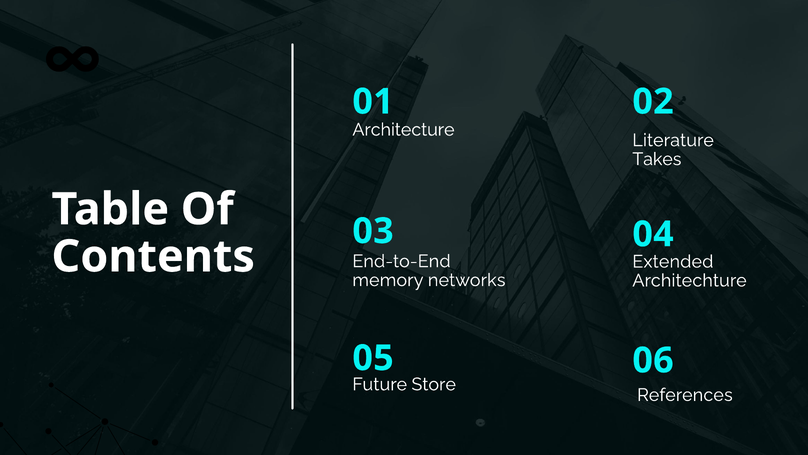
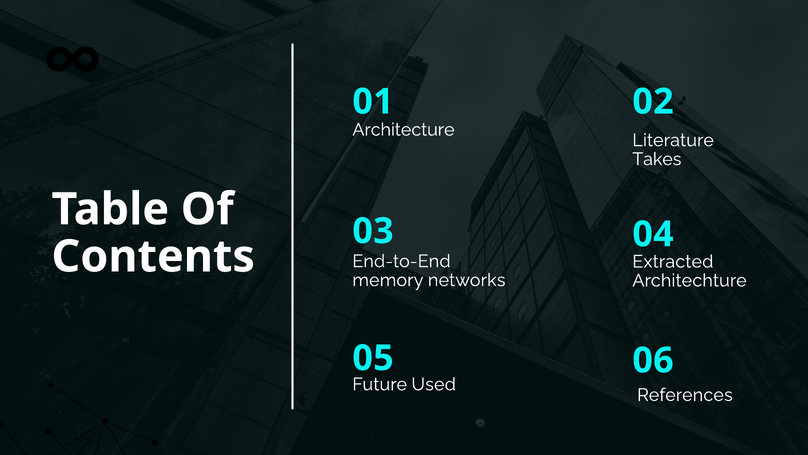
Extended: Extended -> Extracted (673, 261)
Store: Store -> Used (434, 384)
